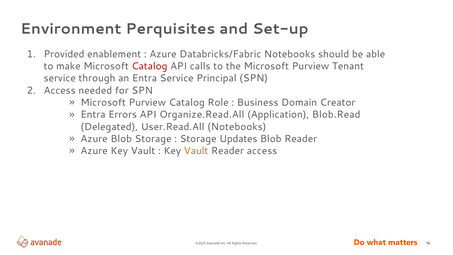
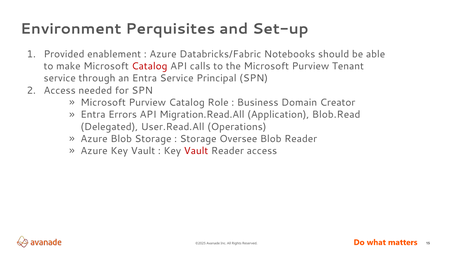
Organize.Read.All: Organize.Read.All -> Migration.Read.All (202, 114)
User.Read.All Notebooks: Notebooks -> Operations (237, 127)
Updates: Updates -> Oversee (238, 139)
Vault colour: orange -> red (196, 151)
